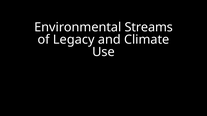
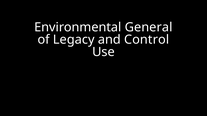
Streams: Streams -> General (149, 27)
Climate: Climate -> Control (147, 40)
